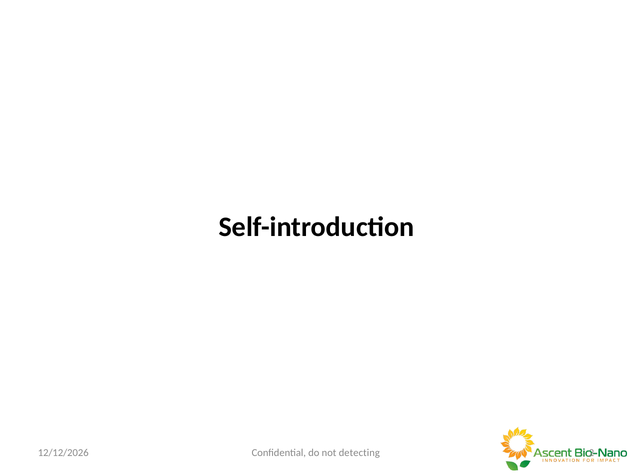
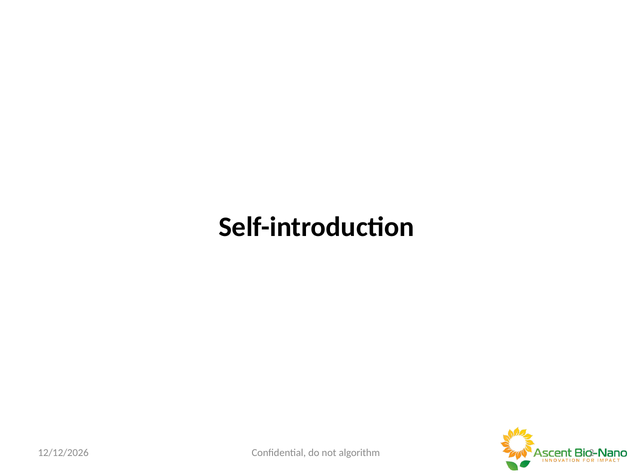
detecting: detecting -> algorithm (359, 453)
